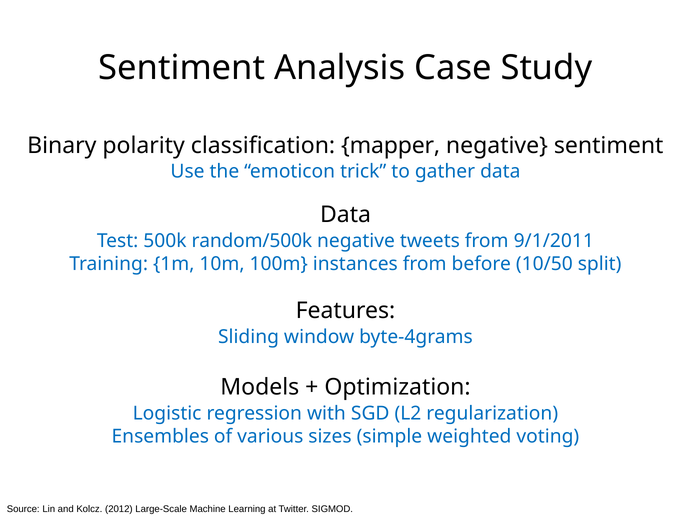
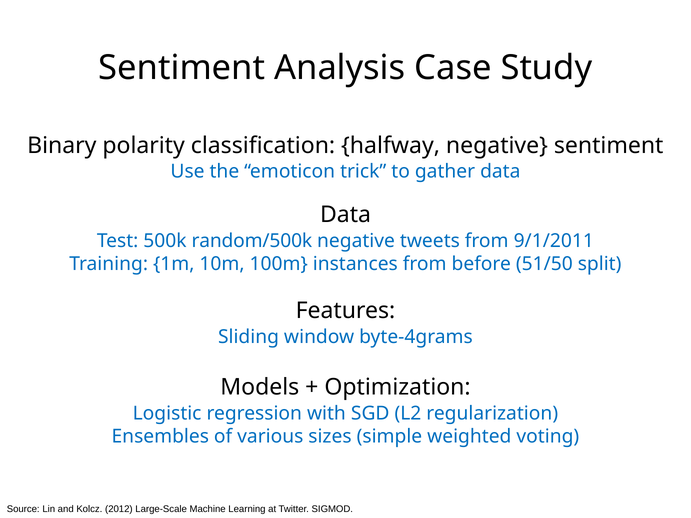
mapper: mapper -> halfway (391, 146)
10/50: 10/50 -> 51/50 (544, 264)
